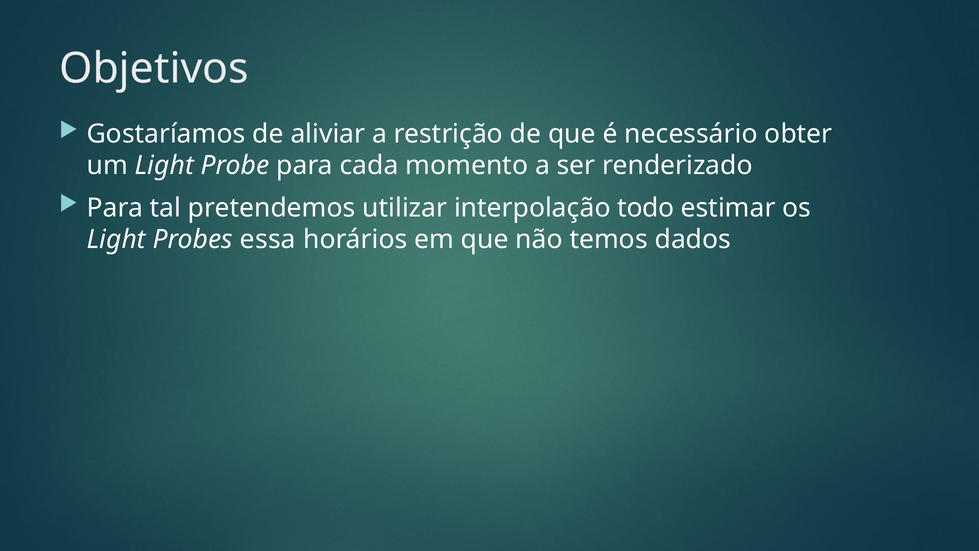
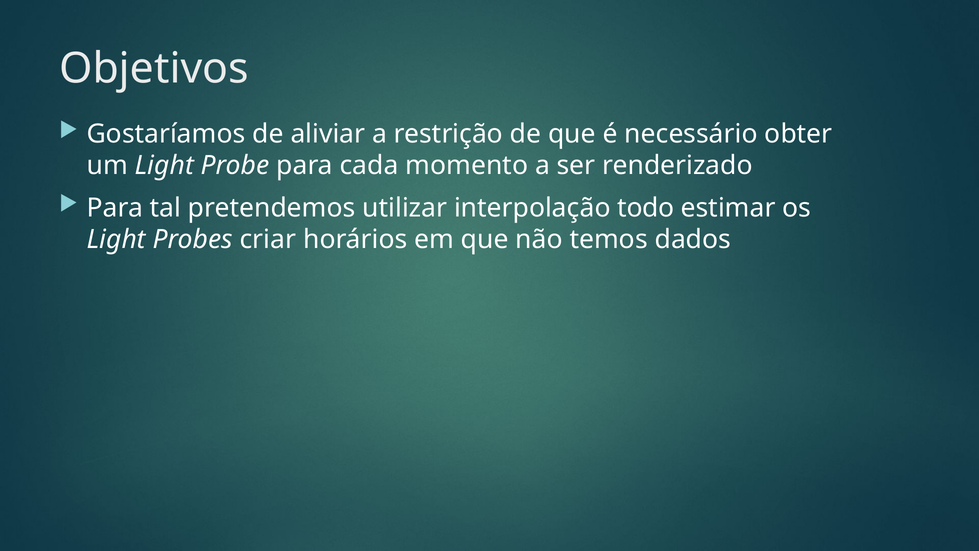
essa: essa -> criar (268, 239)
